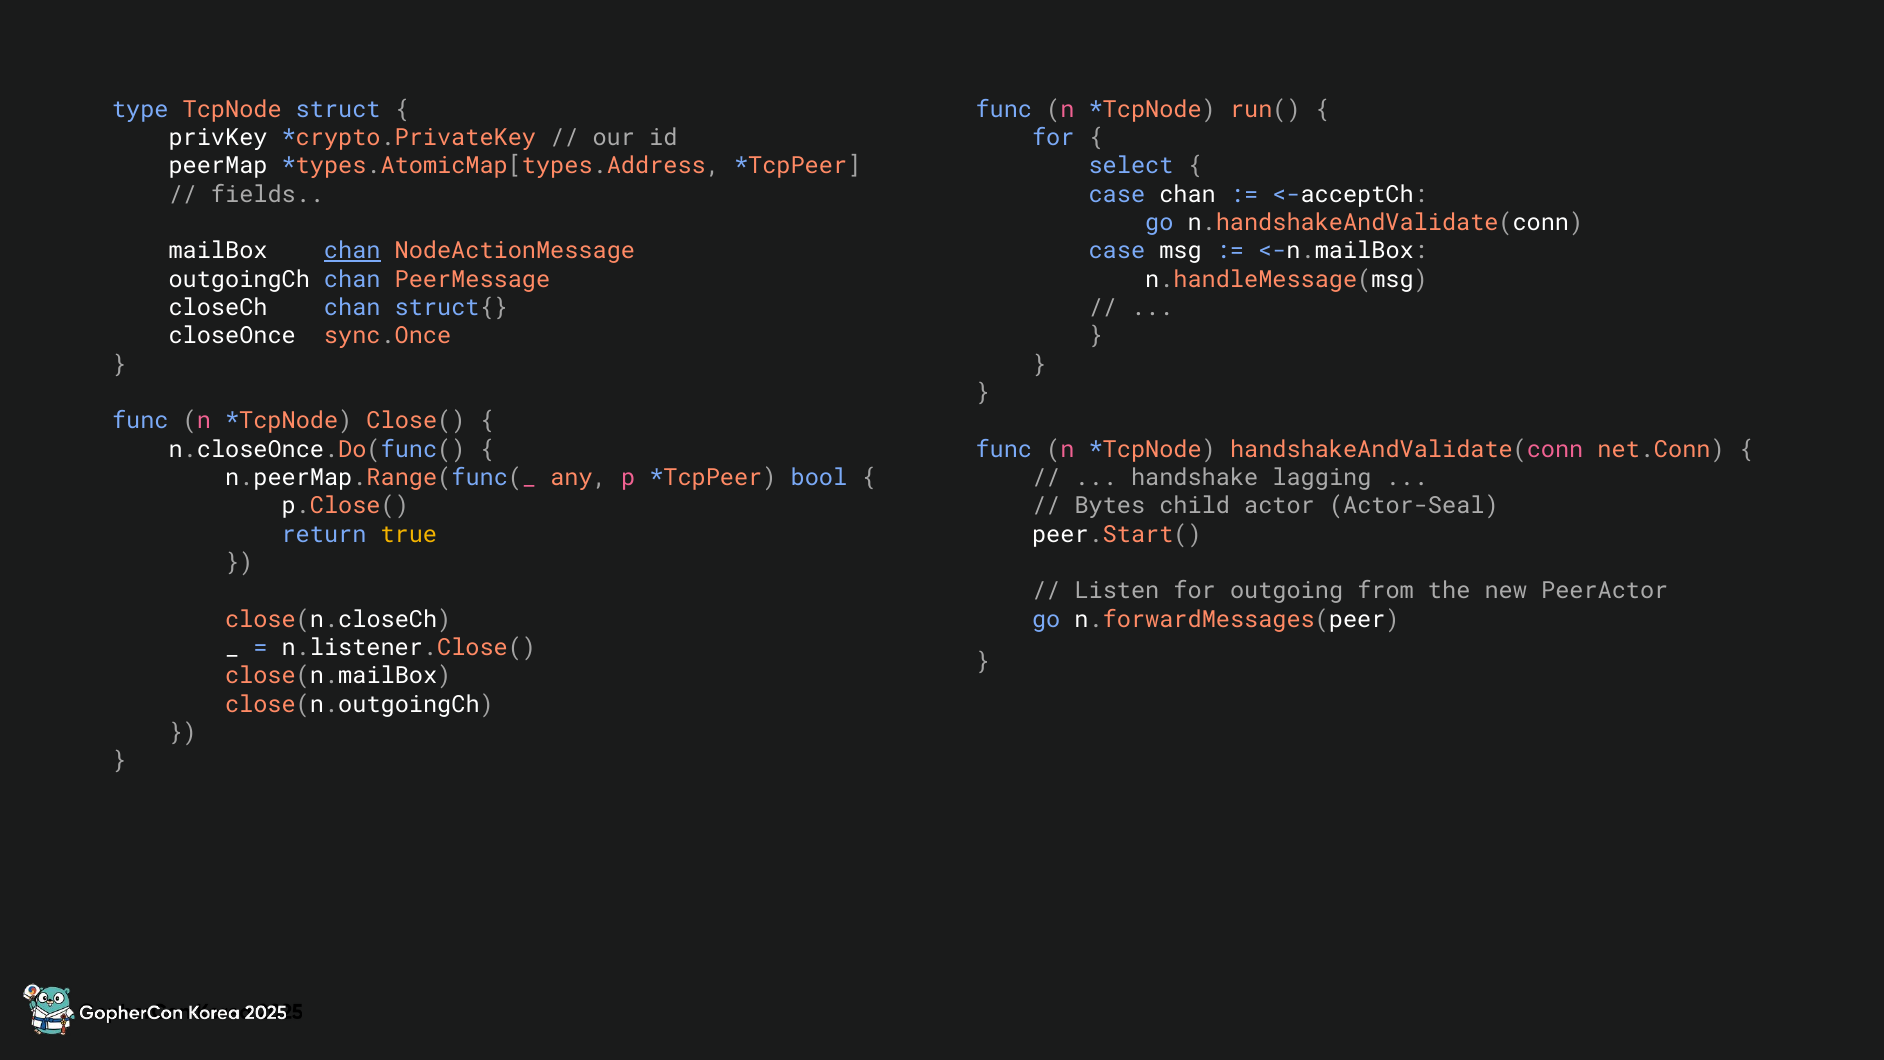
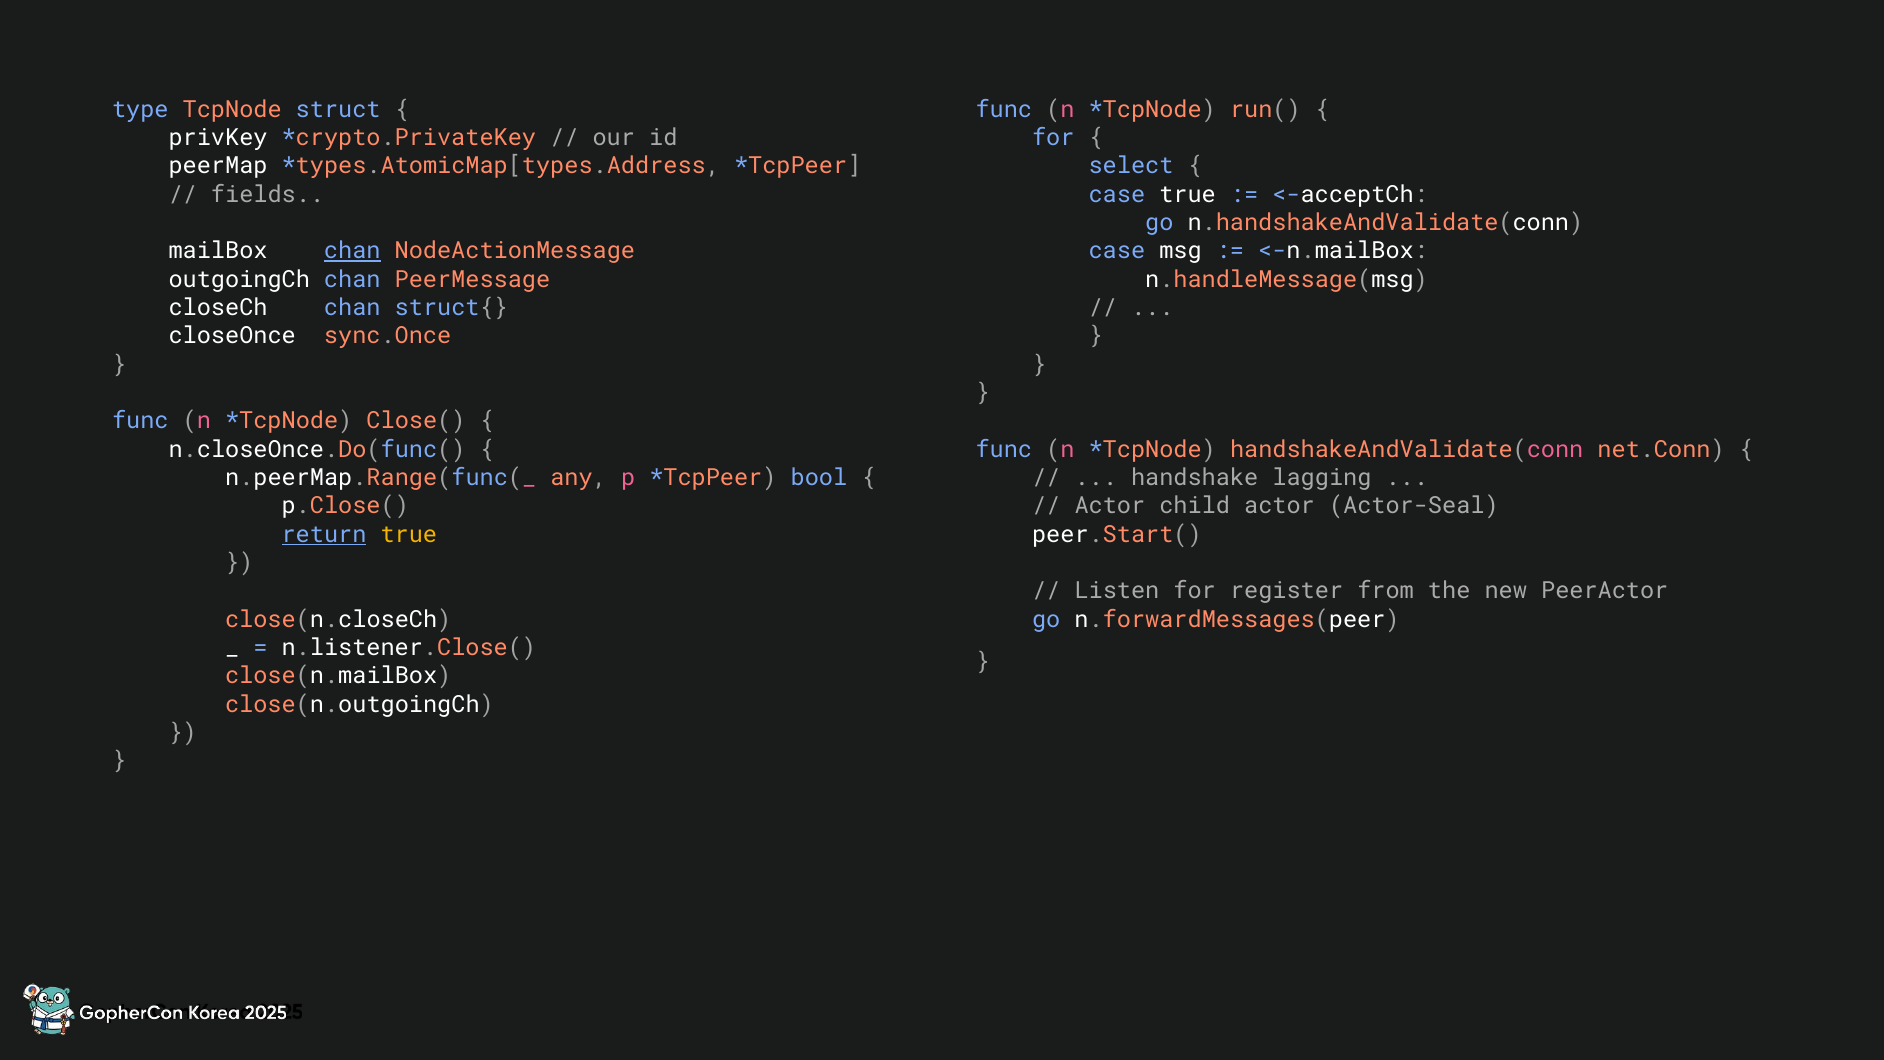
case chan: chan -> true (1188, 194)
Bytes: Bytes -> Actor (1110, 506)
return underline: none -> present (324, 534)
outgoing: outgoing -> register (1287, 591)
